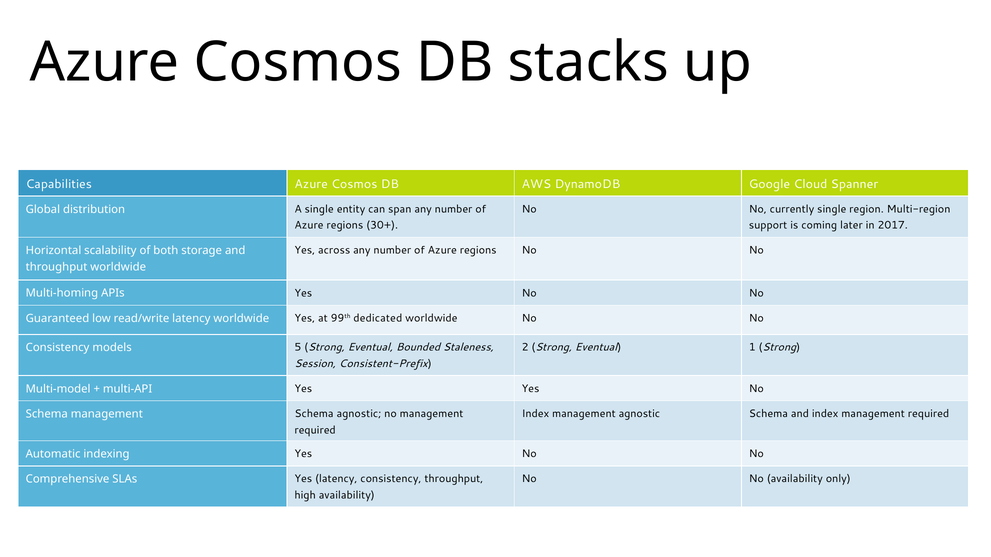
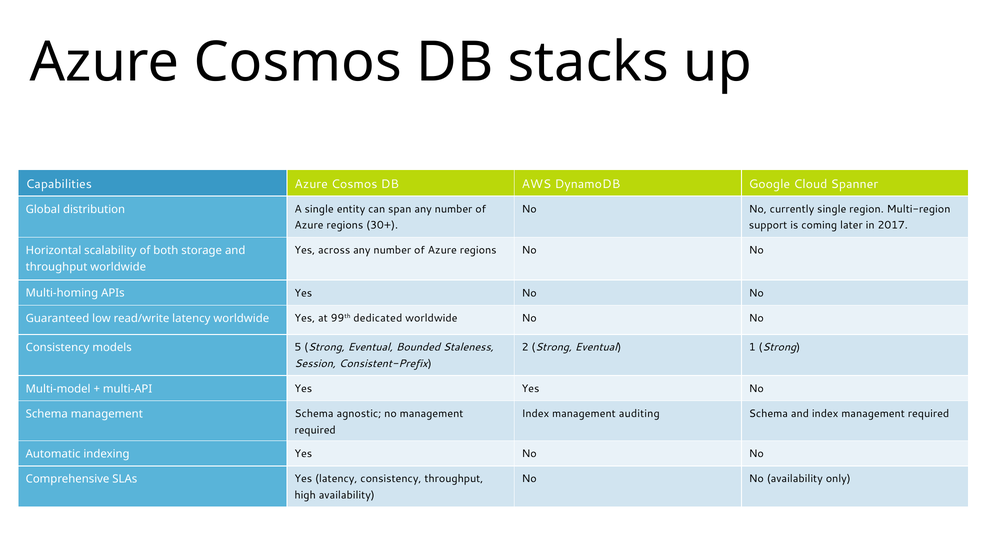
management agnostic: agnostic -> auditing (639, 414)
